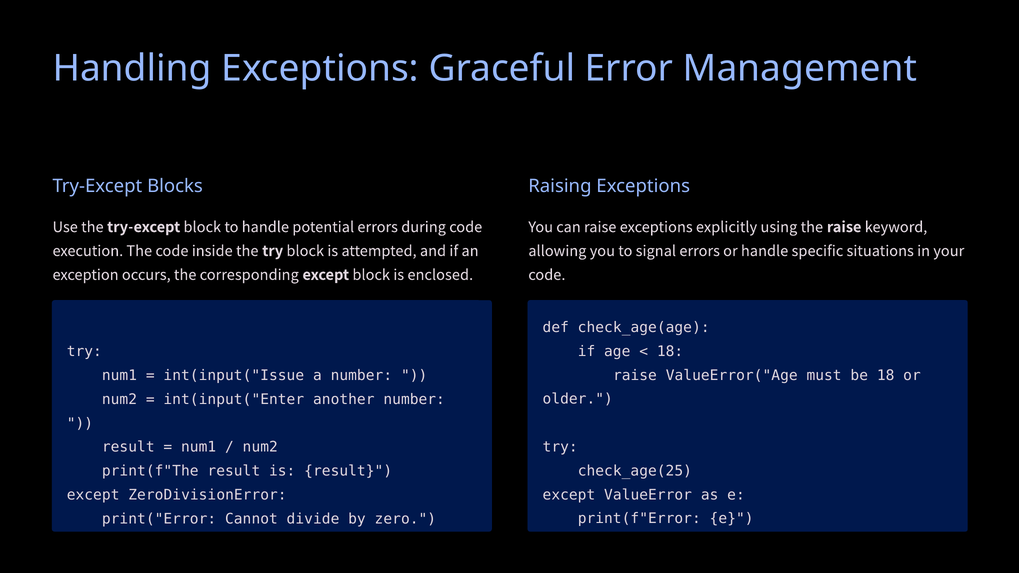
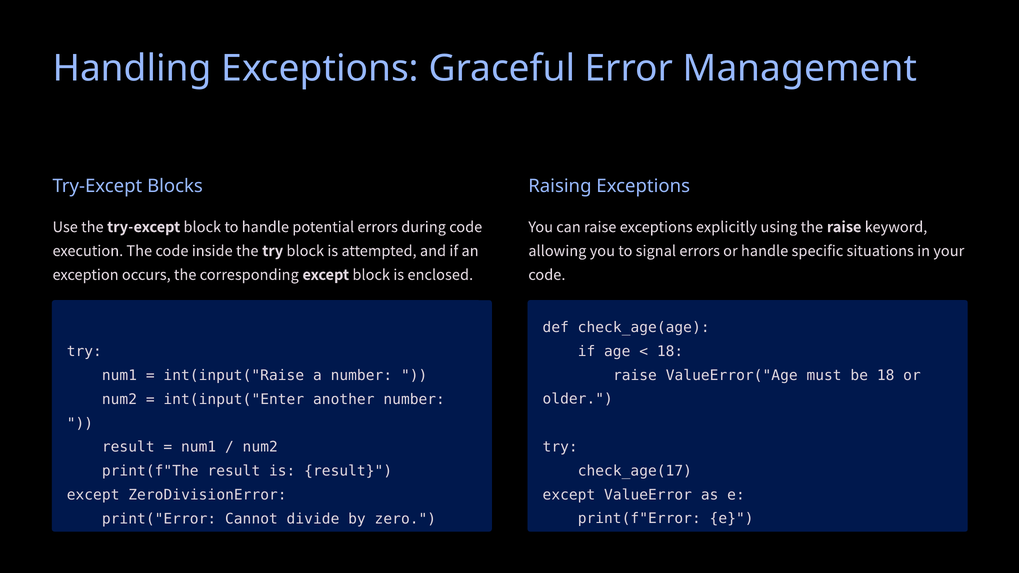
int(input("Issue: int(input("Issue -> int(input("Raise (234, 376)
check_age(25: check_age(25 -> check_age(17 (635, 471)
